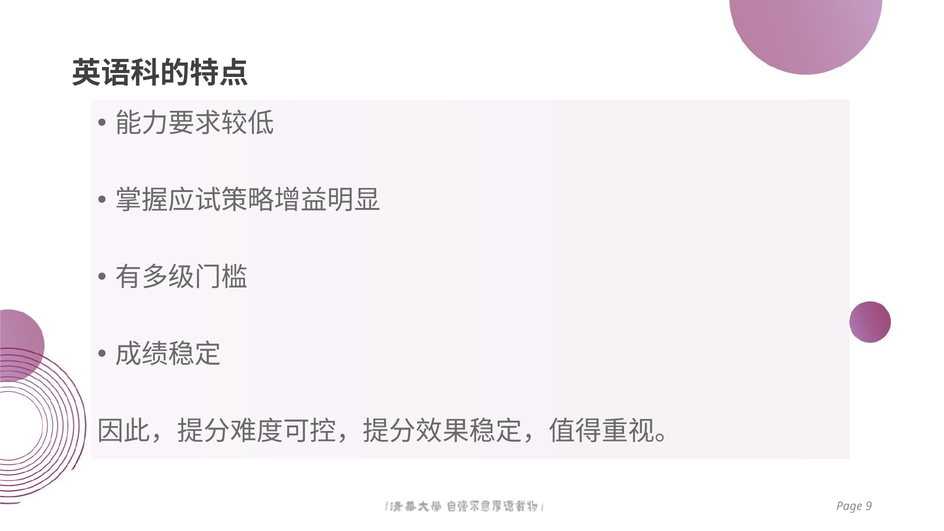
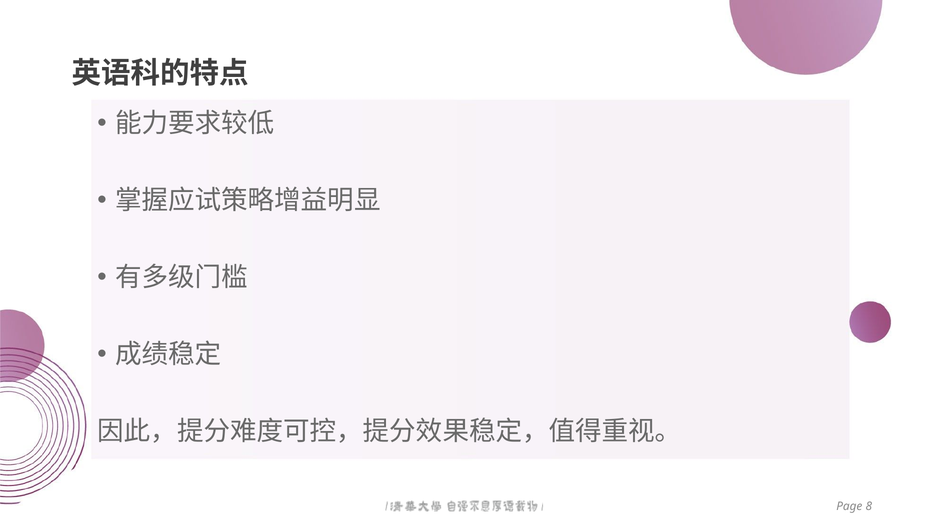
9: 9 -> 8 (869, 506)
